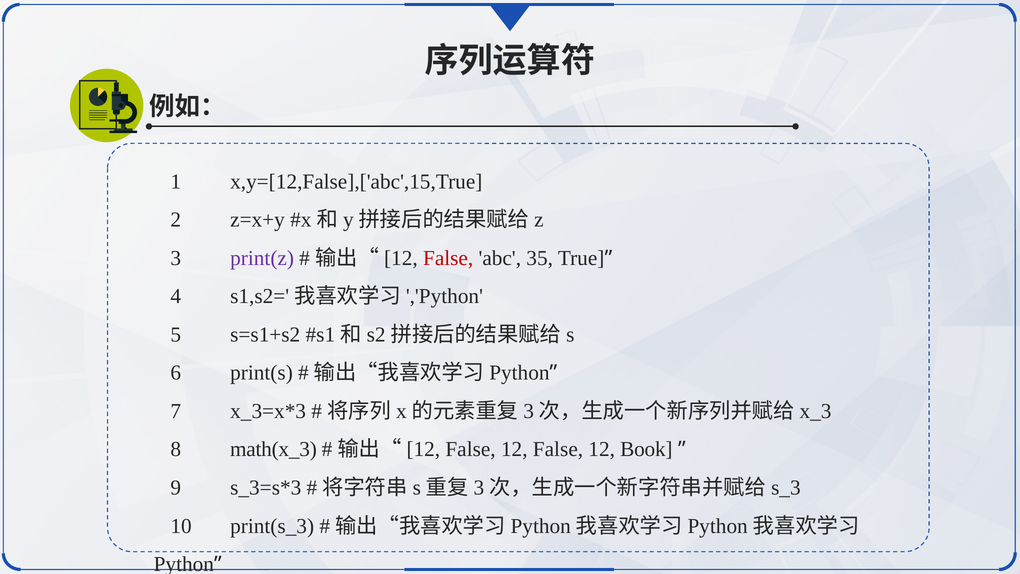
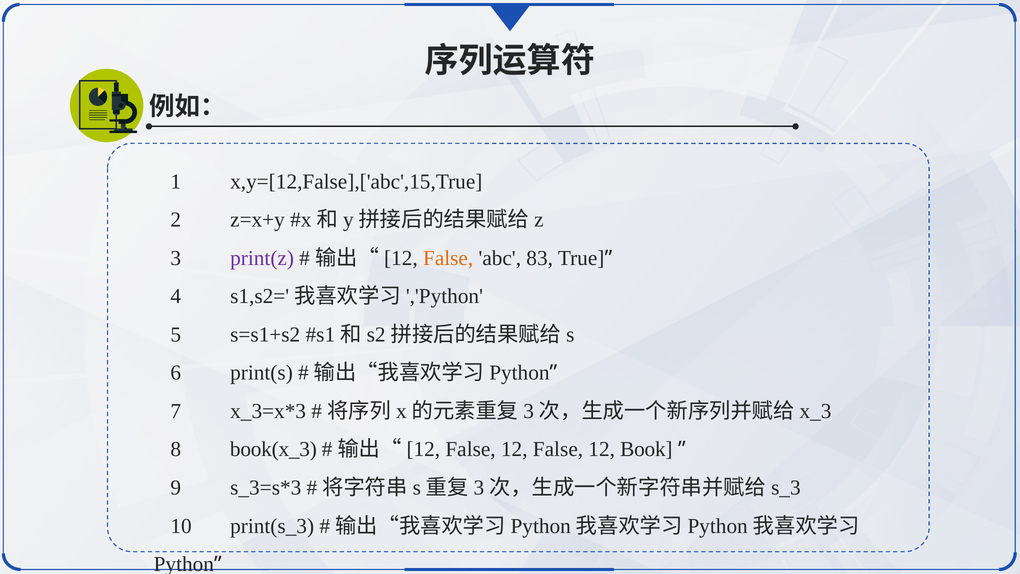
False colour: red -> orange (448, 258)
35: 35 -> 83 (540, 258)
math(x_3: math(x_3 -> book(x_3 (273, 449)
